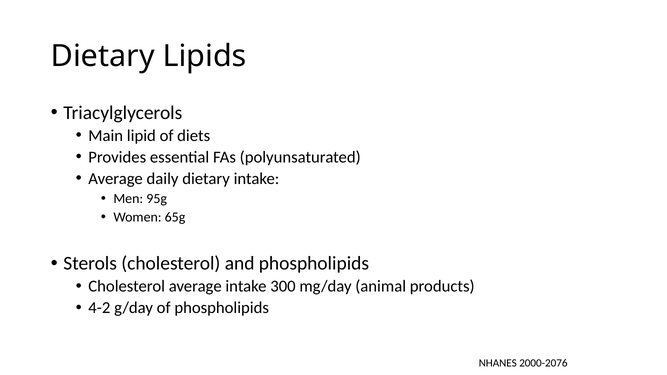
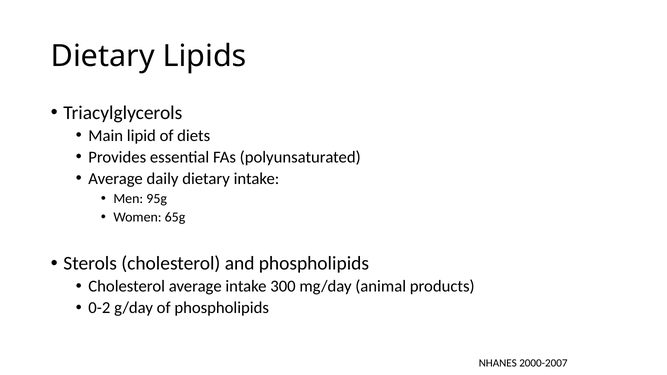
4-2: 4-2 -> 0-2 (99, 308)
2000-2076: 2000-2076 -> 2000-2007 (543, 363)
